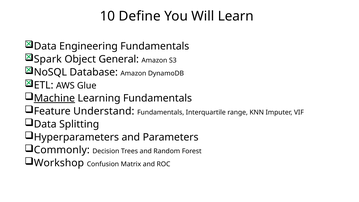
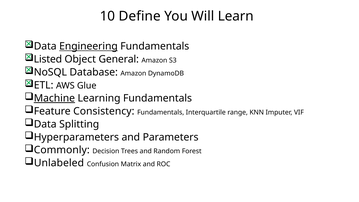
Engineering underline: none -> present (88, 46)
Spark: Spark -> Listed (48, 59)
Understand: Understand -> Consistency (104, 111)
Workshop: Workshop -> Unlabeled (59, 163)
